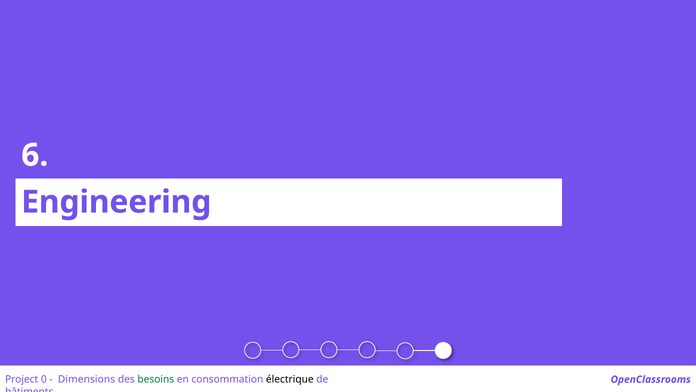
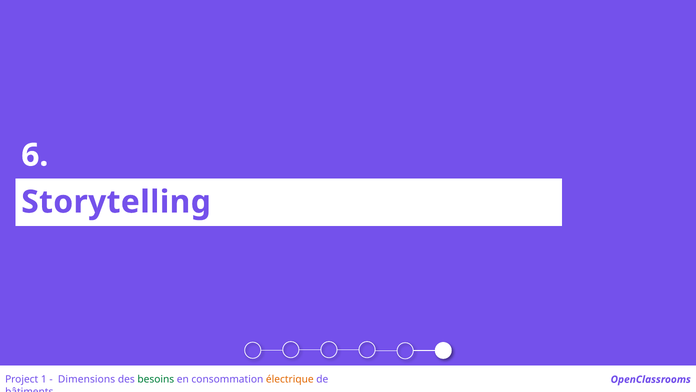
Engineering: Engineering -> Storytelling (116, 202)
0: 0 -> 1 (44, 379)
électrique colour: black -> orange (290, 379)
